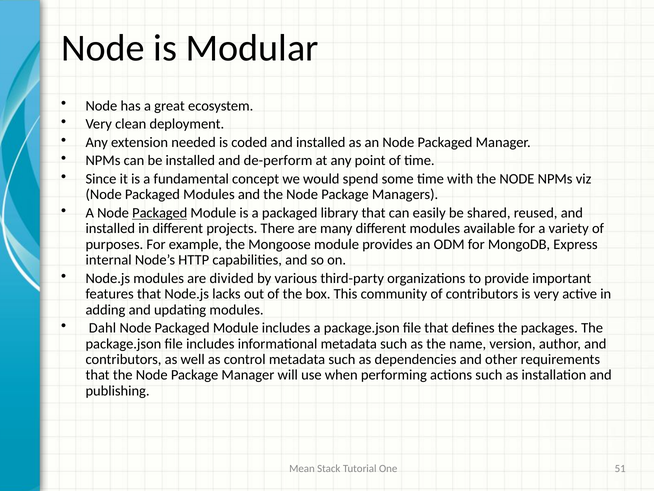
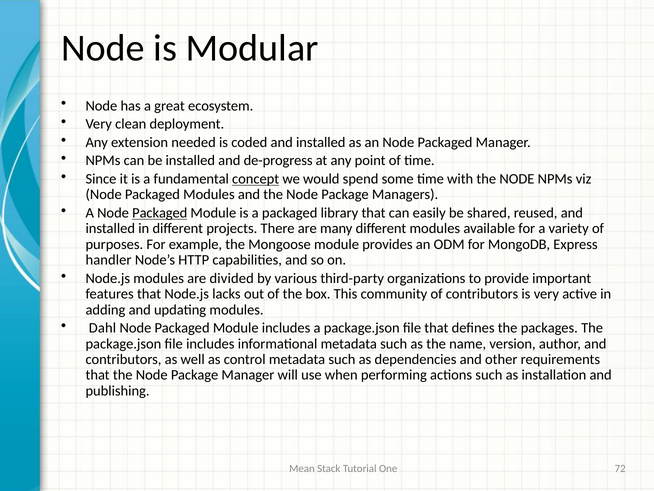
de-perform: de-perform -> de-progress (278, 160)
concept underline: none -> present (256, 179)
internal: internal -> handler (109, 260)
51: 51 -> 72 (620, 468)
